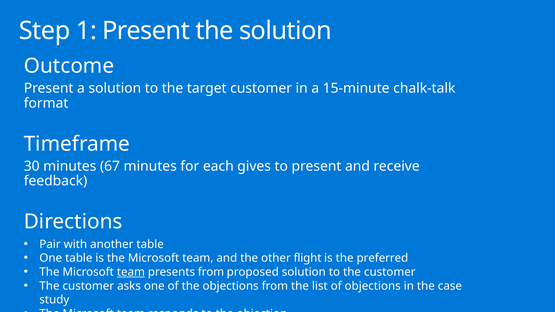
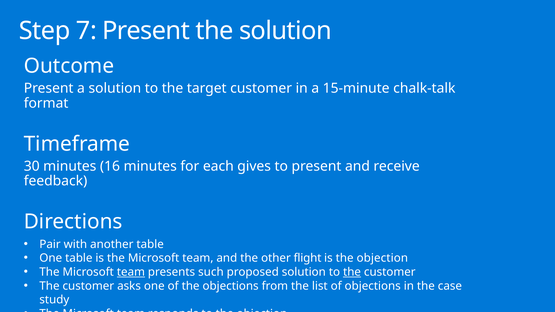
1: 1 -> 7 (86, 31)
67: 67 -> 16 (110, 166)
is the preferred: preferred -> objection (382, 258)
presents from: from -> such (211, 272)
the underline: none -> present (352, 272)
